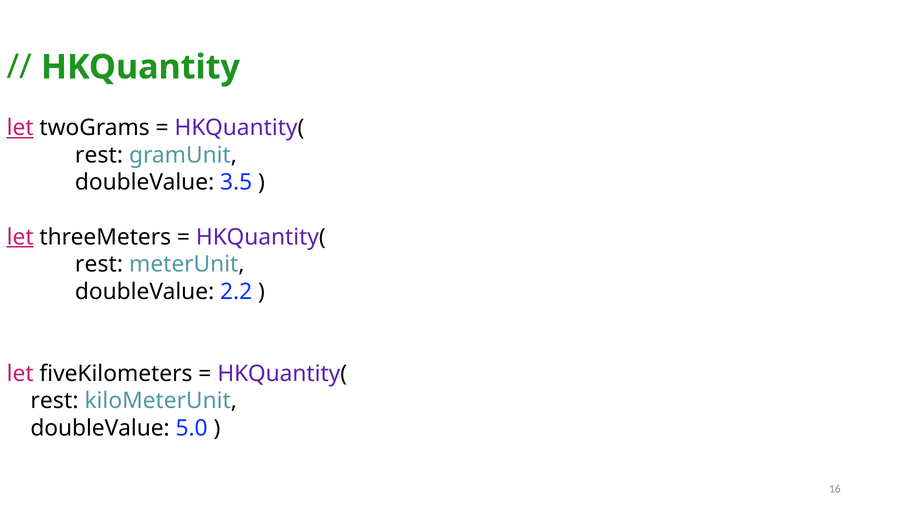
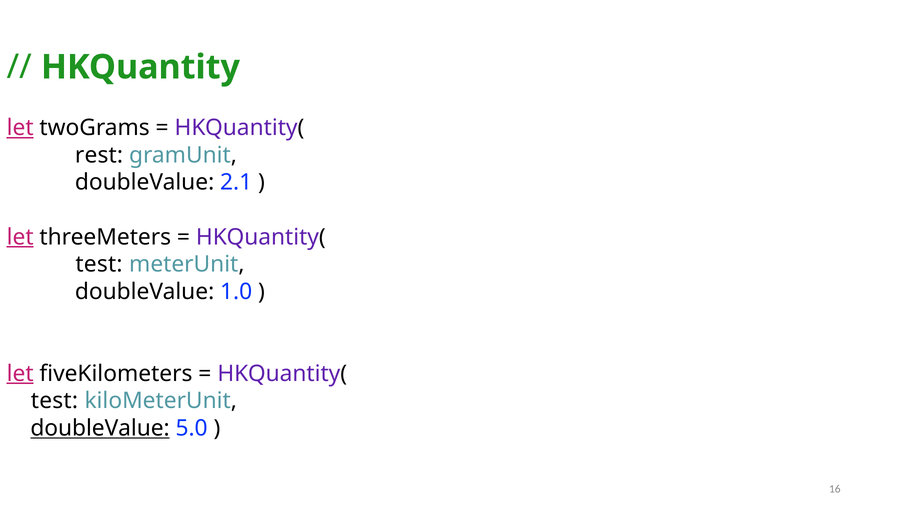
3.5: 3.5 -> 2.1 (236, 182)
rest: rest -> test (99, 264)
2.2: 2.2 -> 1.0 (236, 292)
let underline: none -> present (20, 373)
rest: rest -> test (54, 401)
doubleValue underline: none -> present (100, 428)
